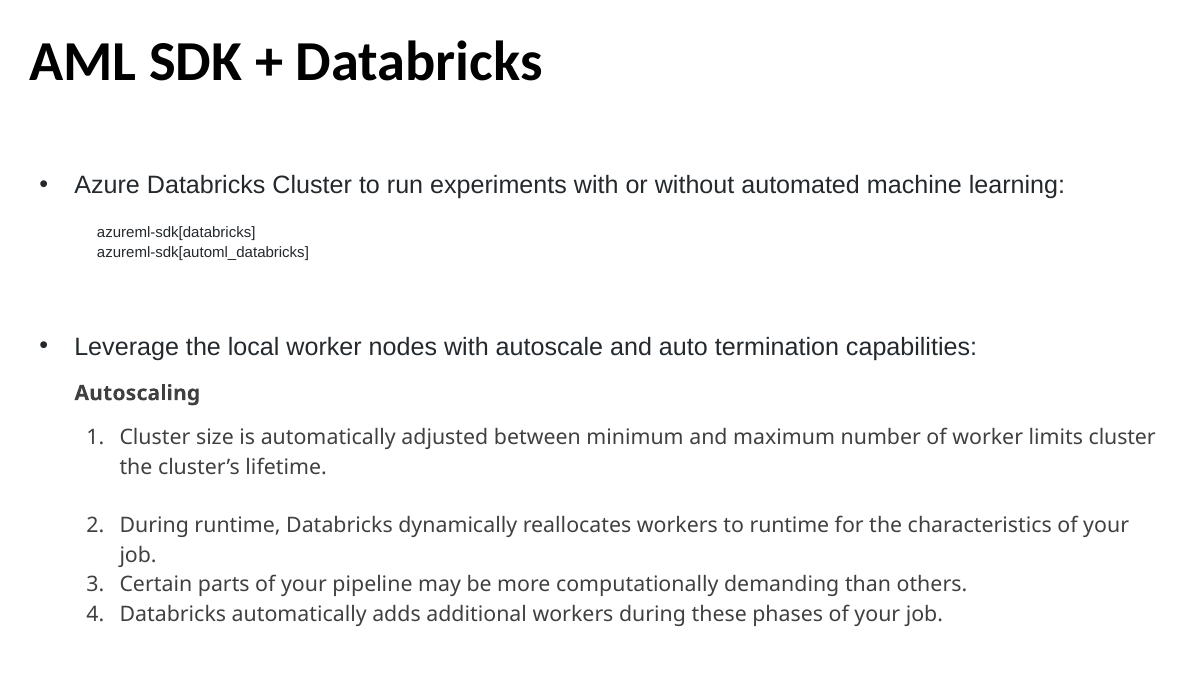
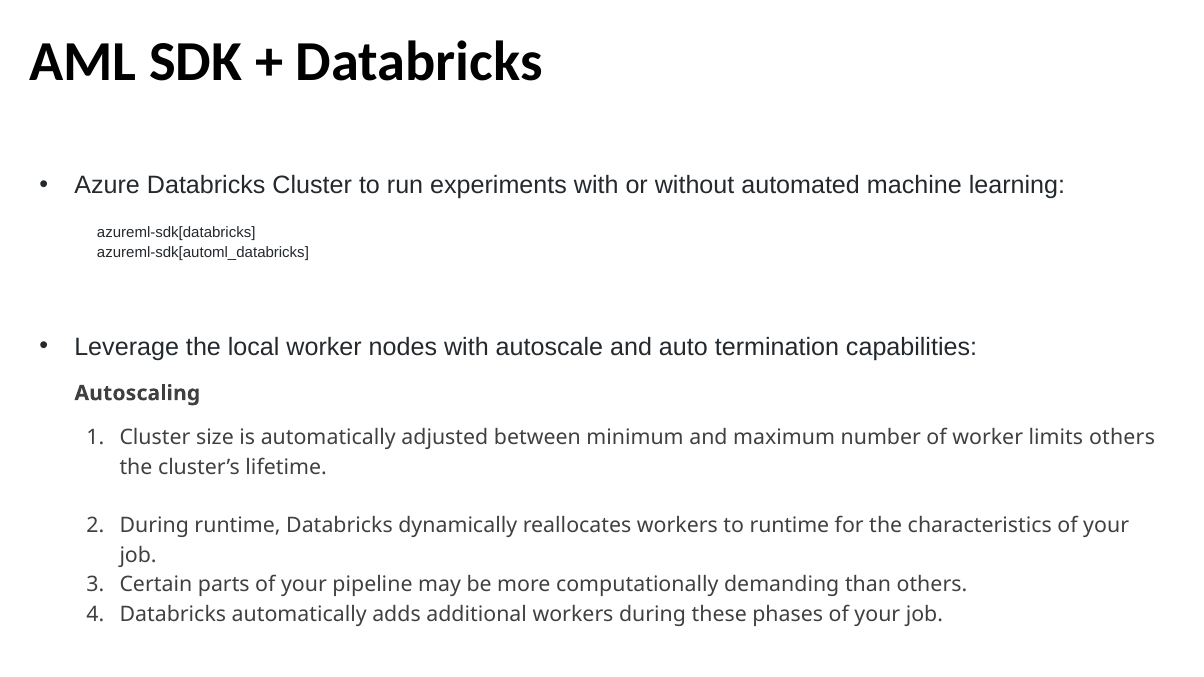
limits cluster: cluster -> others (1122, 438)
